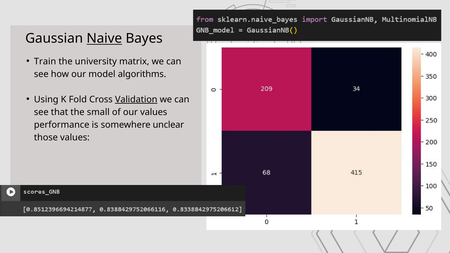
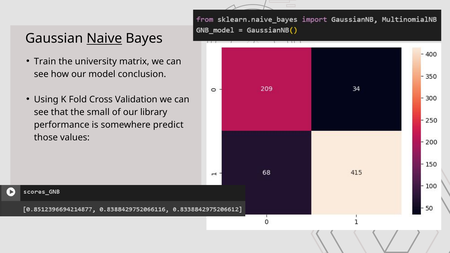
algorithms: algorithms -> conclusion (142, 74)
Validation underline: present -> none (136, 100)
our values: values -> library (154, 112)
unclear: unclear -> predict (168, 125)
